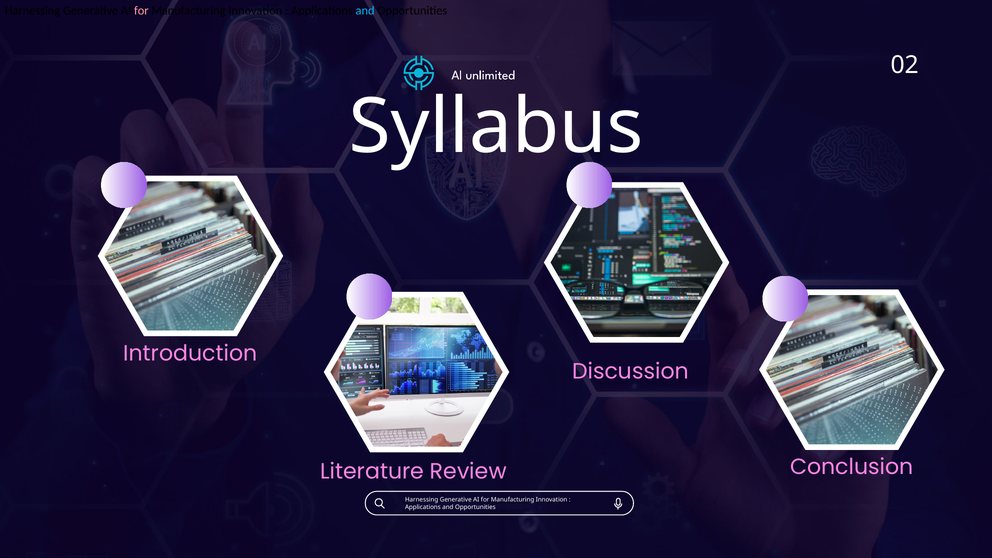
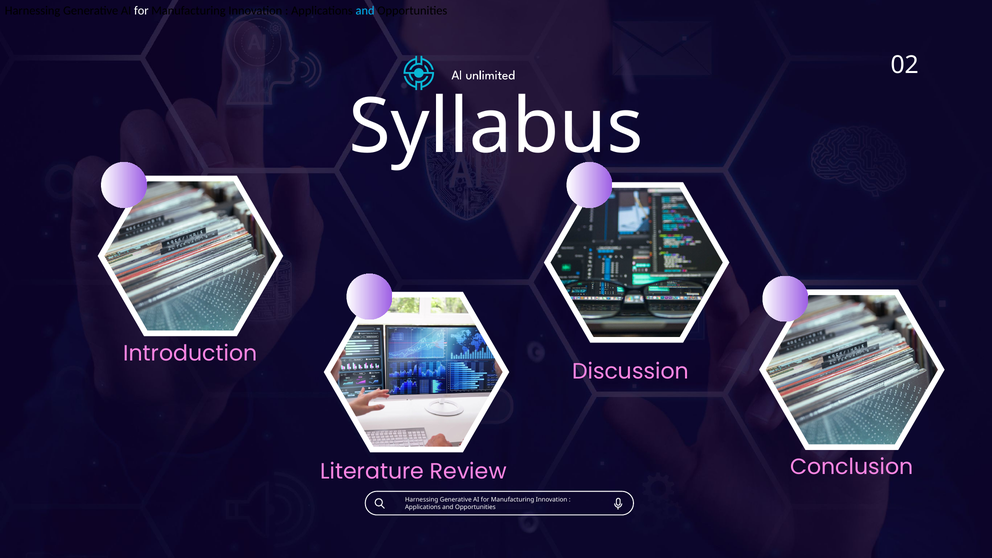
for colour: pink -> white (141, 11)
